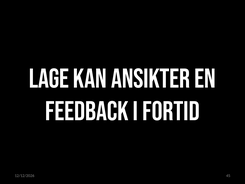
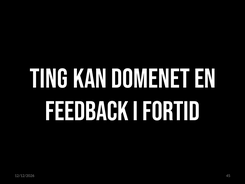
LAGE: LAGE -> TING (49, 79)
ANSIKTER: ANSIKTER -> DOMENET (150, 79)
